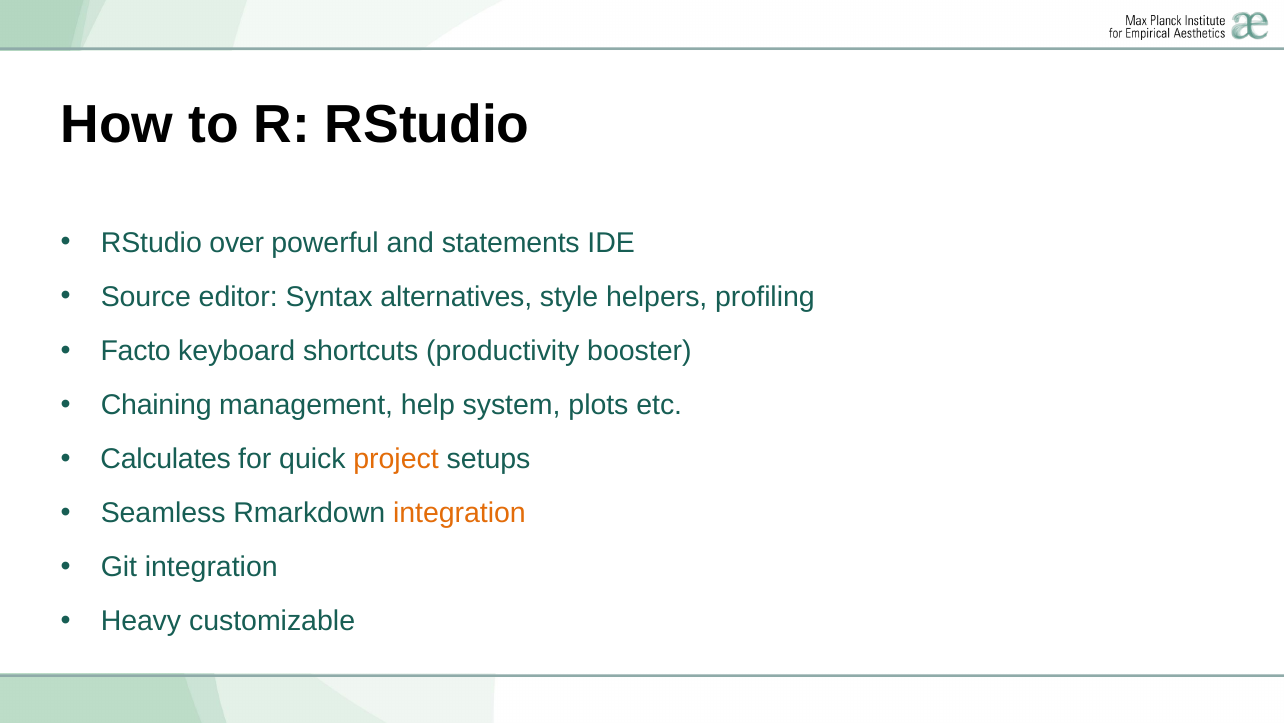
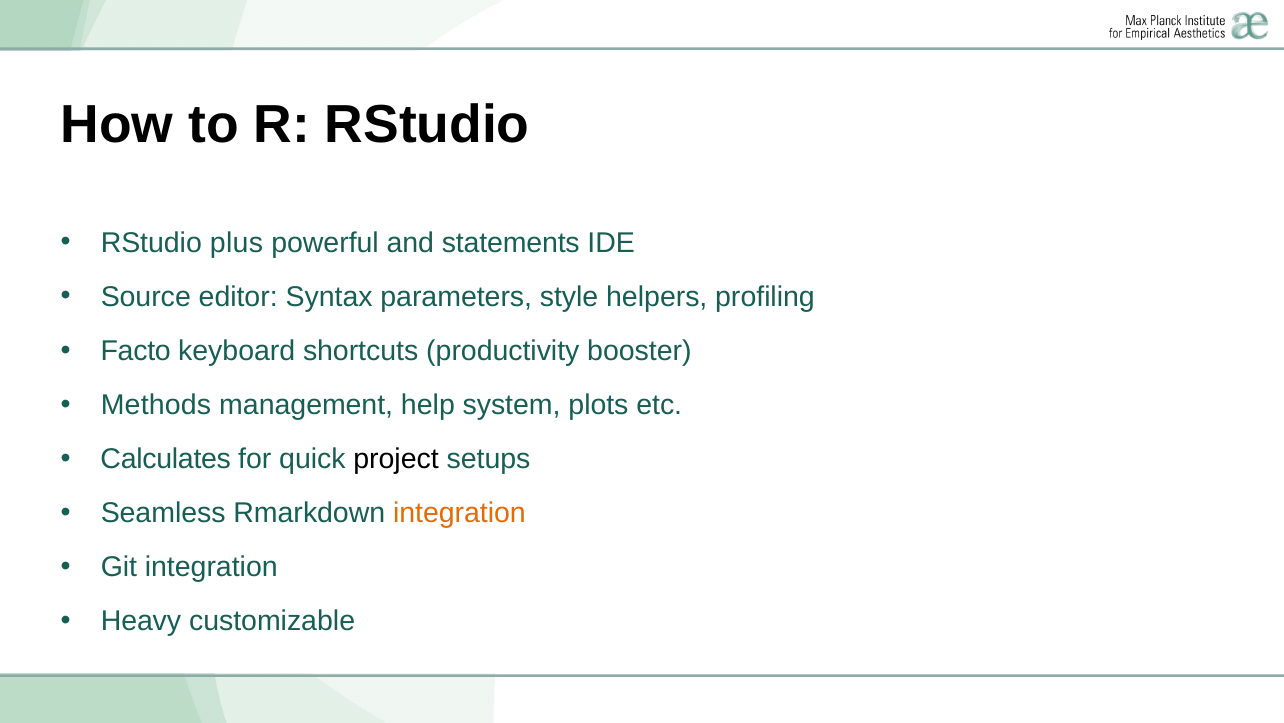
over: over -> plus (236, 242)
alternatives: alternatives -> parameters (456, 296)
Chaining: Chaining -> Methods (156, 404)
project colour: orange -> black (396, 458)
